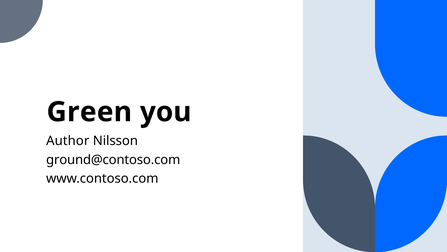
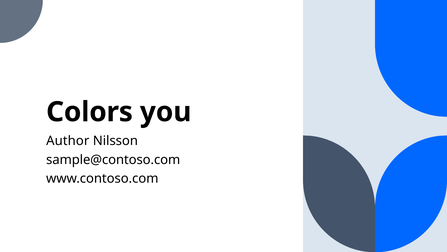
Green: Green -> Colors (89, 112)
ground@contoso.com: ground@contoso.com -> sample@contoso.com (113, 159)
